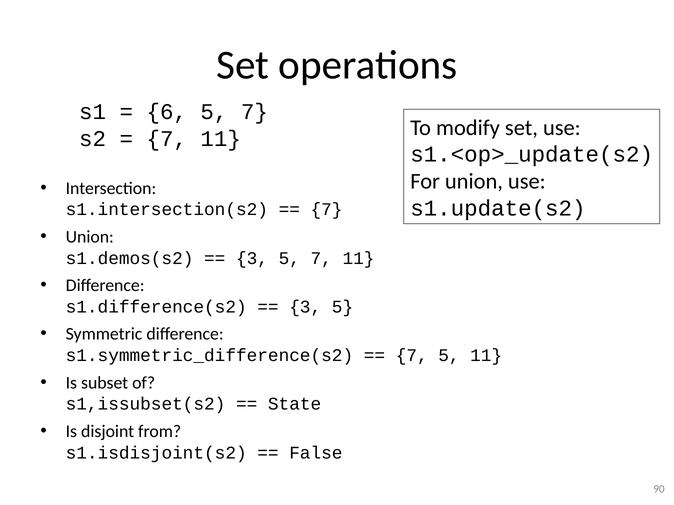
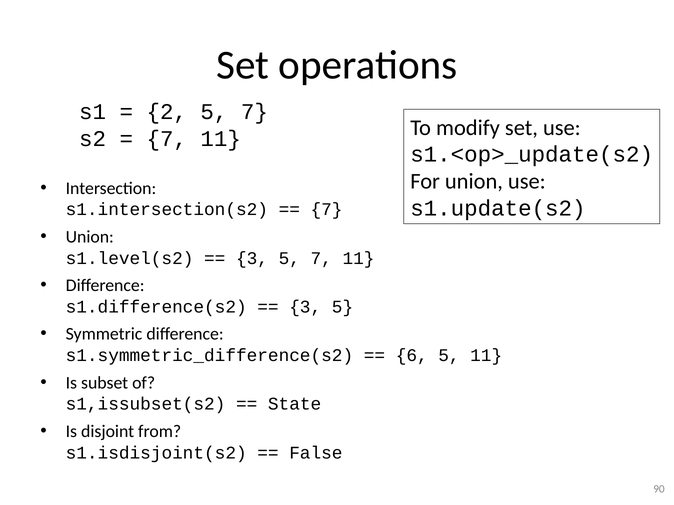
6: 6 -> 2 (167, 112)
s1.demos(s2: s1.demos(s2 -> s1.level(s2 (130, 258)
7: 7 -> 6 (412, 356)
